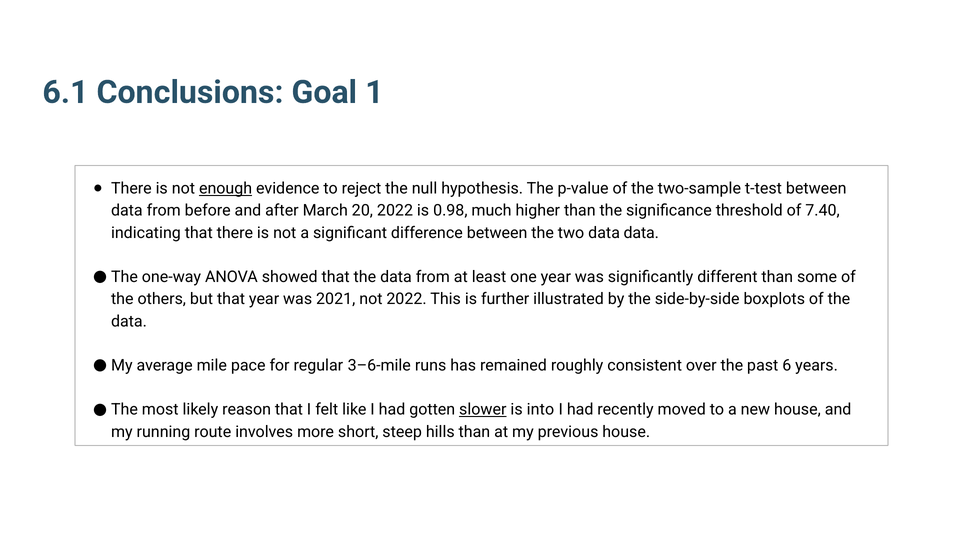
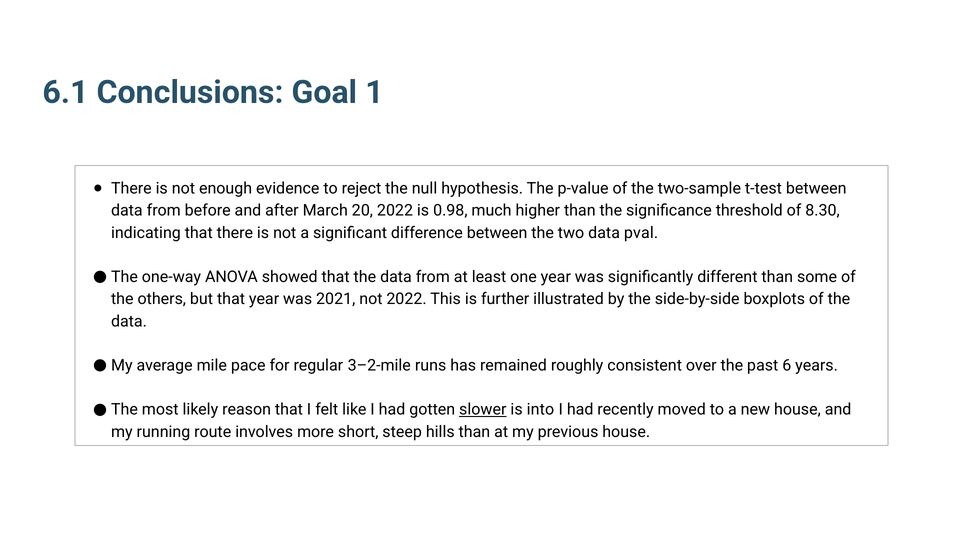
enough underline: present -> none (226, 189)
7.40: 7.40 -> 8.30 (823, 211)
data data: data -> pval (641, 233)
3–6-mile: 3–6-mile -> 3–2-mile (379, 366)
